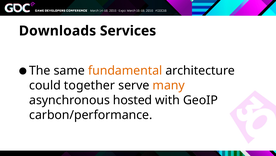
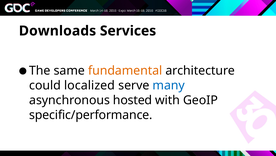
together: together -> localized (89, 85)
many colour: orange -> blue (169, 85)
carbon/performance: carbon/performance -> specific/performance (91, 115)
